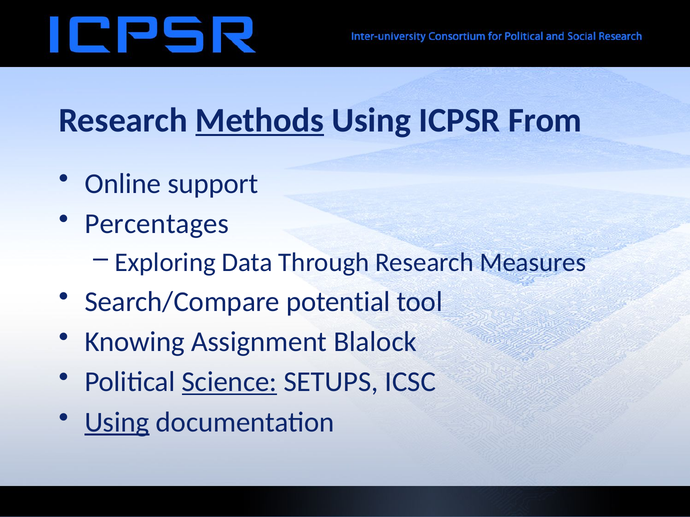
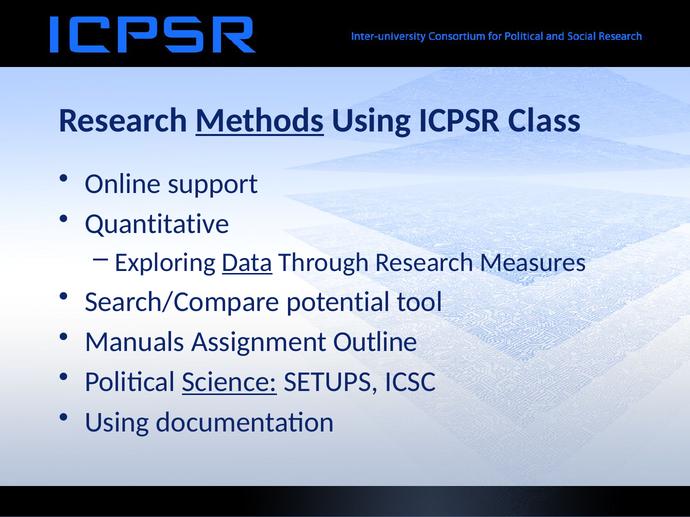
From: From -> Class (545, 120)
Percentages: Percentages -> Quantitative (157, 224)
Data underline: none -> present (247, 263)
Knowing: Knowing -> Manuals (135, 342)
Blalock: Blalock -> Outline (375, 342)
Using underline: present -> none (117, 423)
